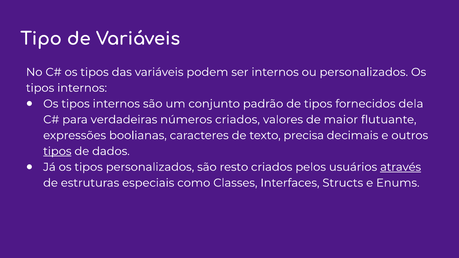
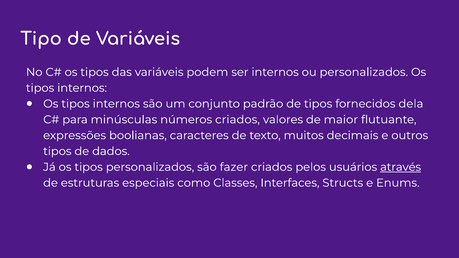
verdadeiras: verdadeiras -> minúsculas (124, 120)
precisa: precisa -> muitos (304, 136)
tipos underline: present -> none (57, 151)
resto: resto -> fazer (234, 167)
